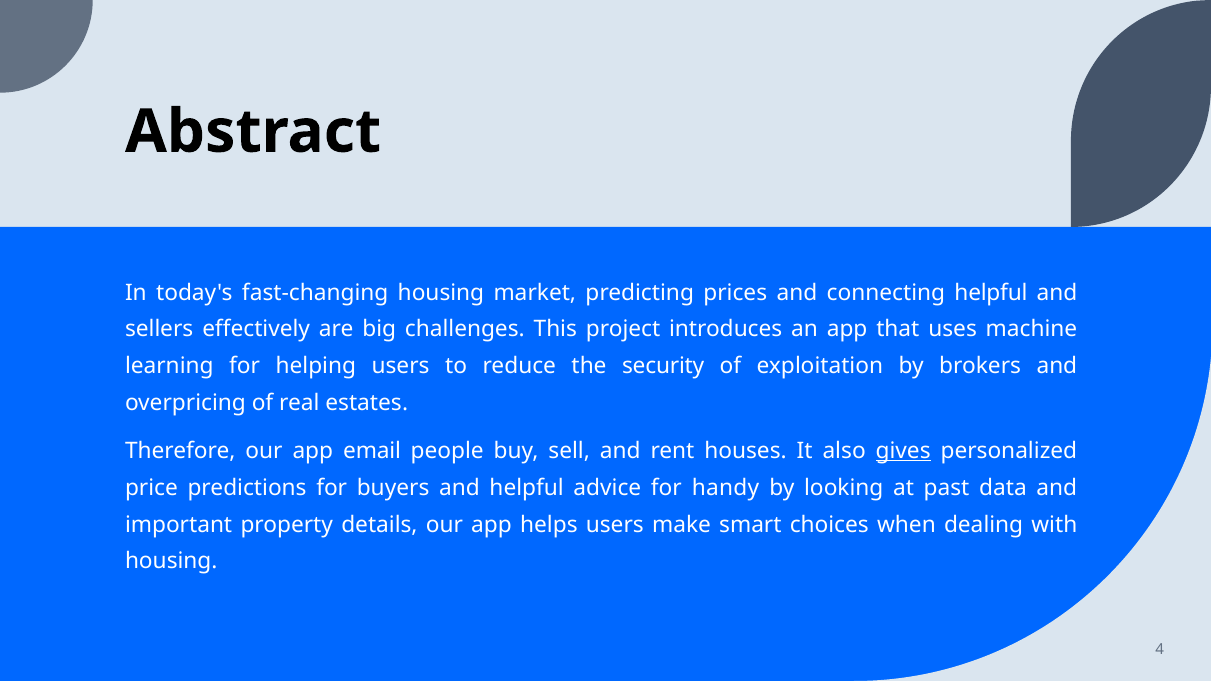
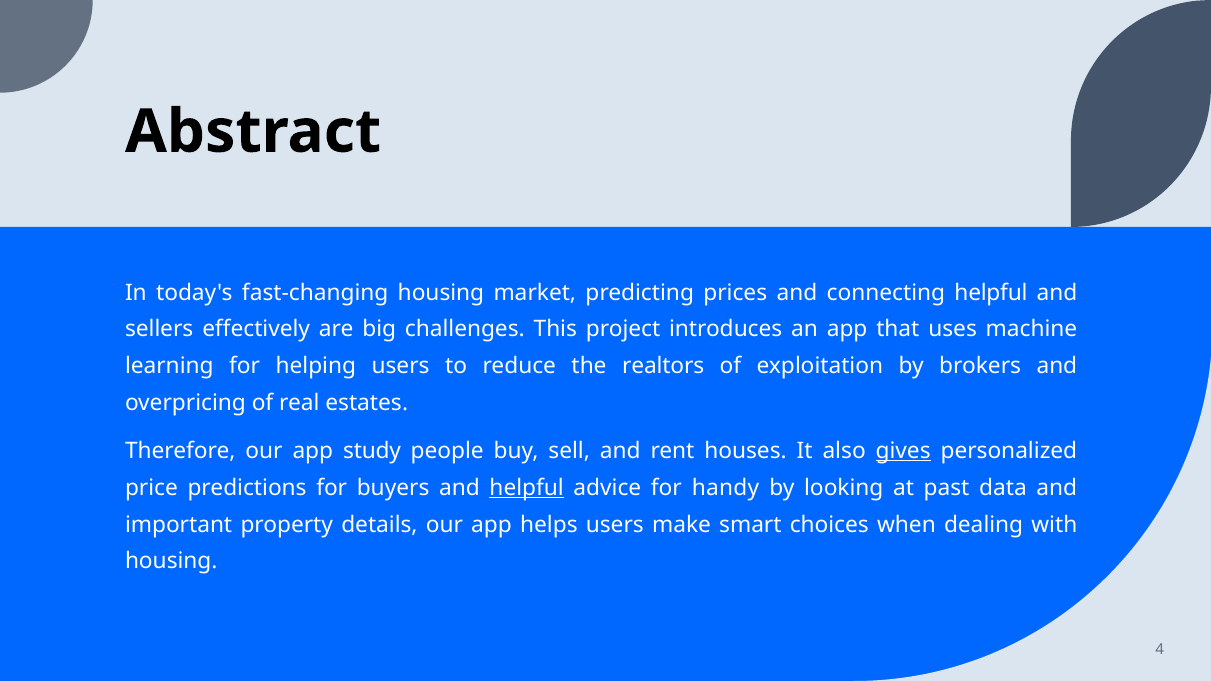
security: security -> realtors (663, 366)
email: email -> study (372, 451)
helpful underline: none -> present (527, 488)
